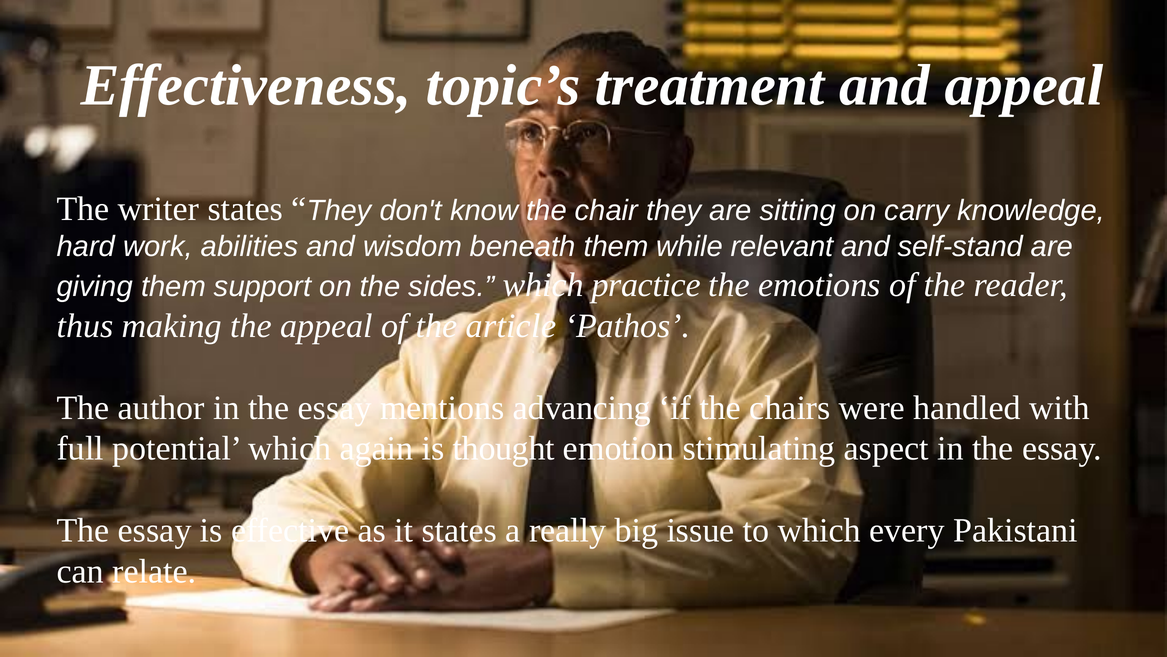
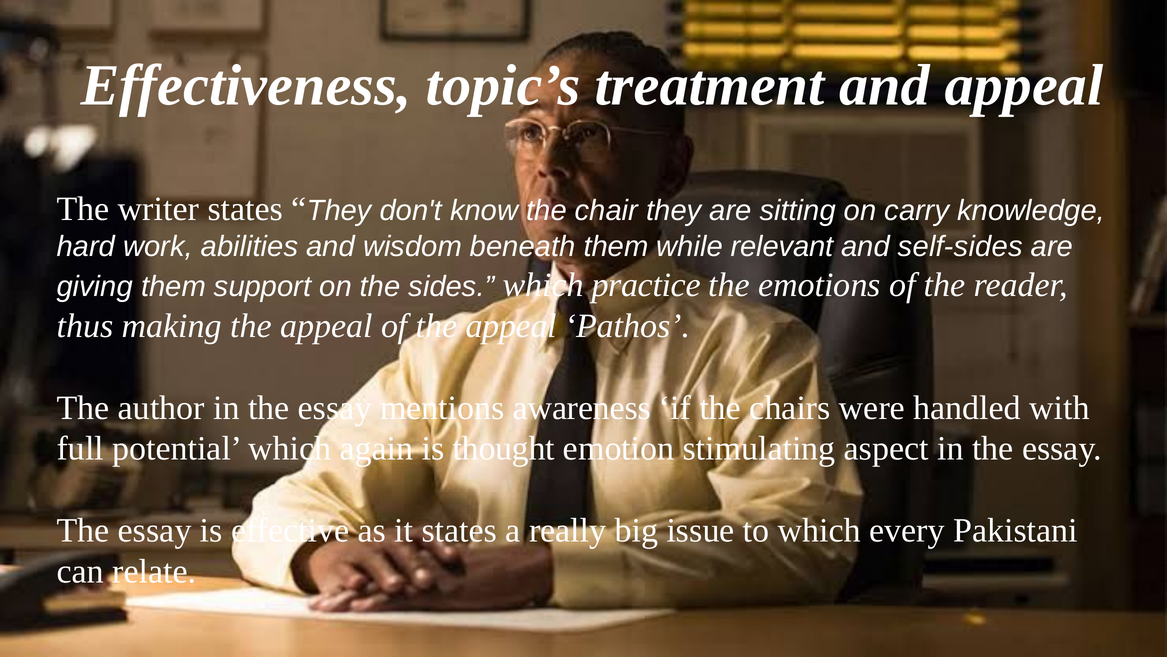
self-stand: self-stand -> self-sides (960, 247)
of the article: article -> appeal (511, 326)
advancing: advancing -> awareness (582, 407)
